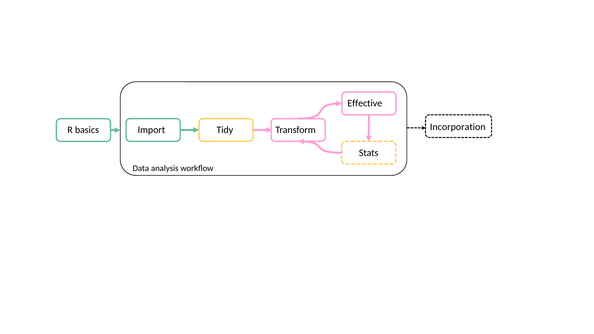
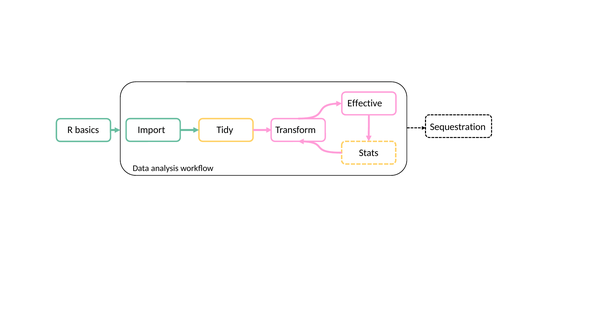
Incorporation: Incorporation -> Sequestration (458, 127)
